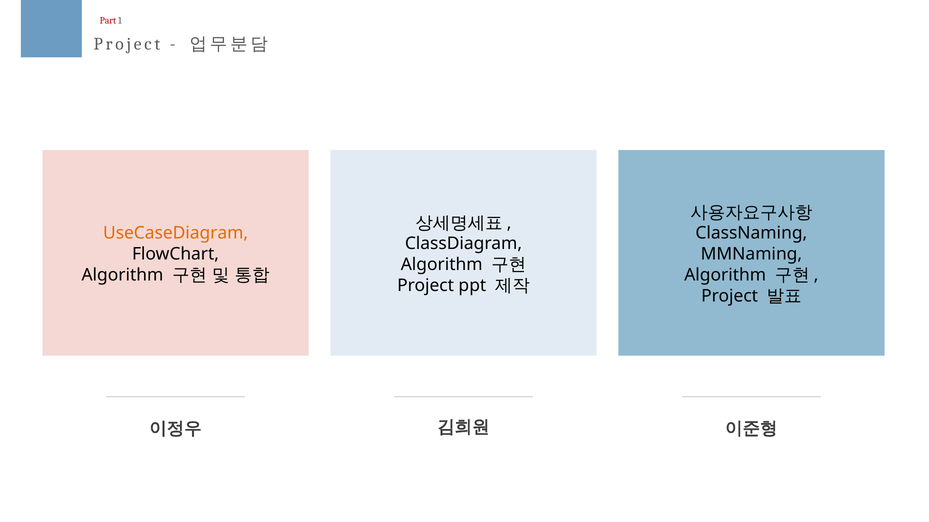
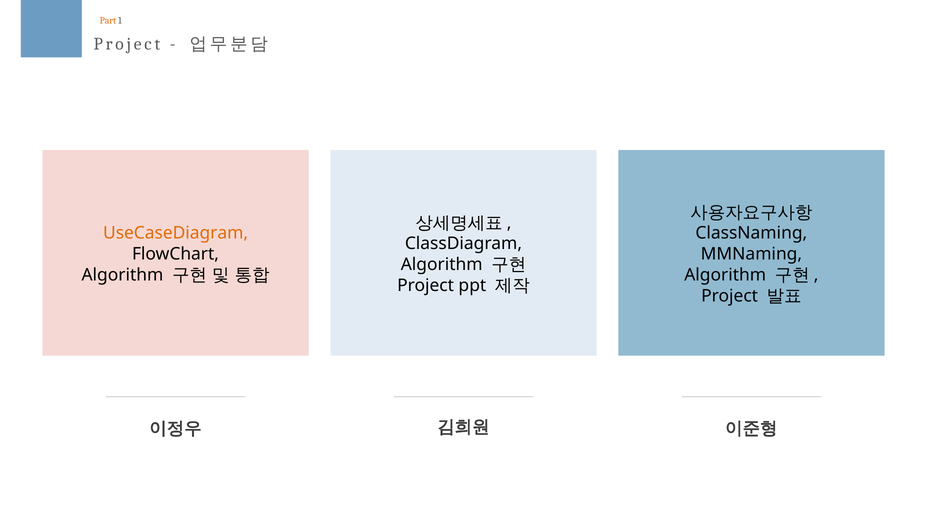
Part colour: red -> orange (108, 20)
